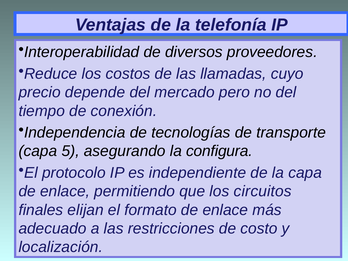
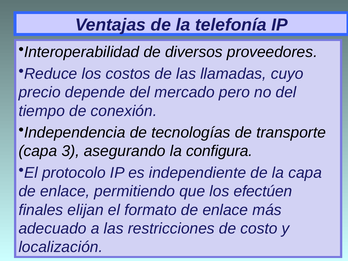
5: 5 -> 3 (71, 151)
circuitos: circuitos -> efectúen (263, 191)
